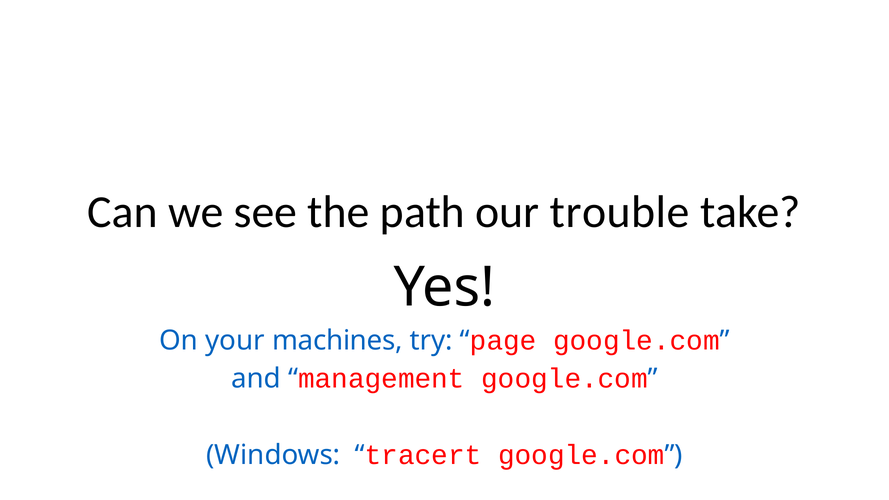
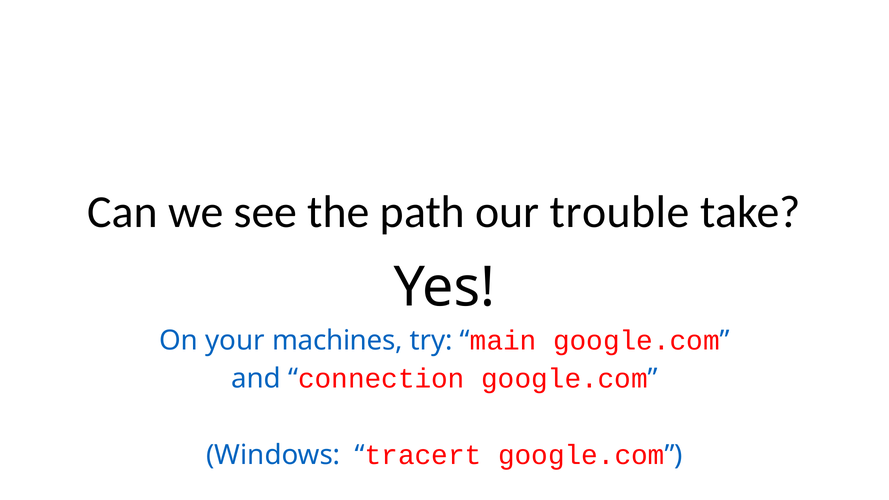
page: page -> main (503, 340)
management: management -> connection (381, 379)
